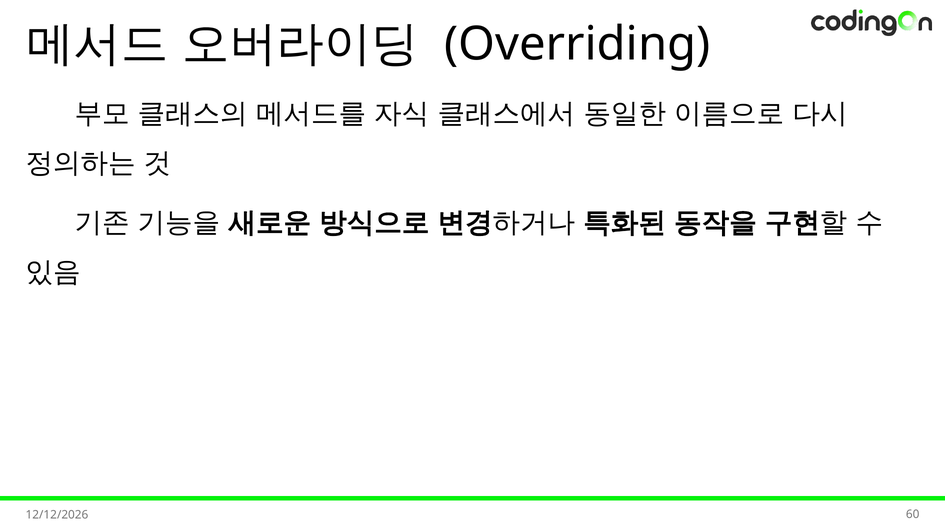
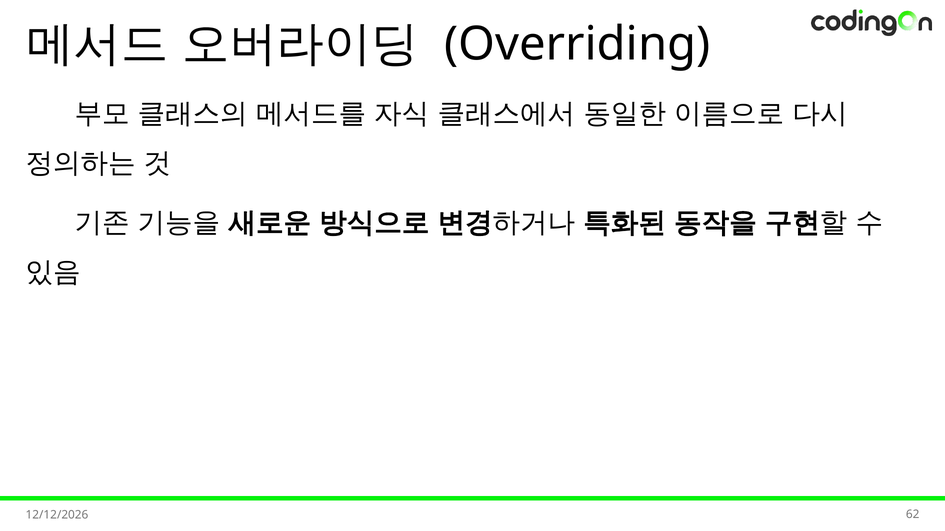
60: 60 -> 62 (913, 515)
